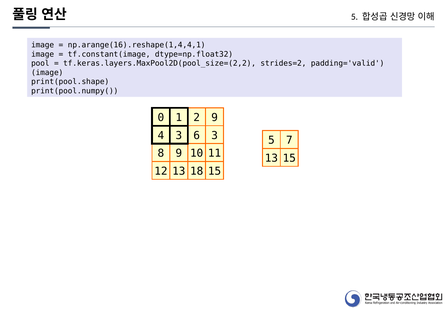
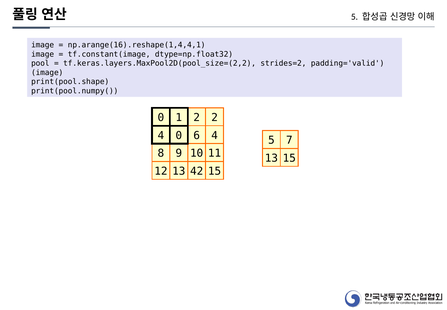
2 9: 9 -> 2 (215, 117)
4 3: 3 -> 0 (179, 135)
6 3: 3 -> 4 (215, 135)
18: 18 -> 42 (197, 171)
